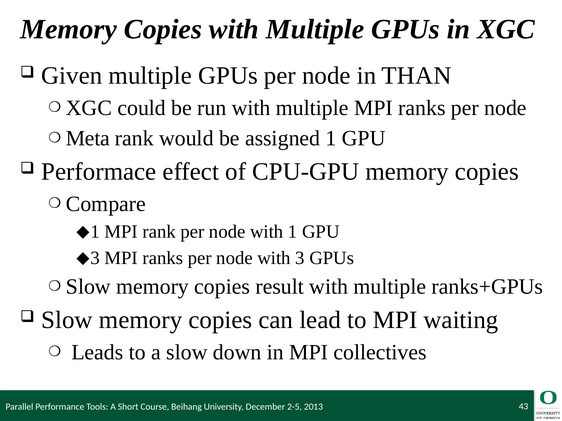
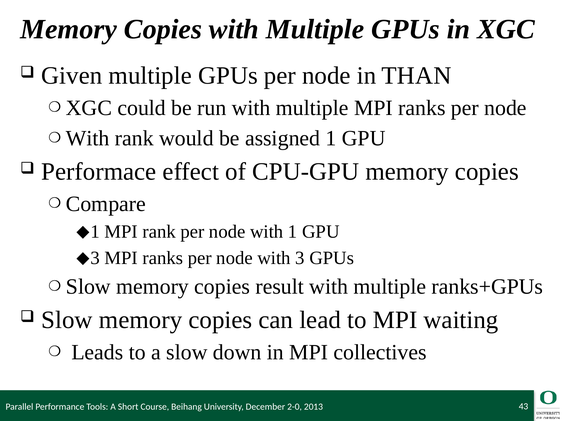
Meta: Meta -> With (88, 139)
2-5: 2-5 -> 2-0 (295, 407)
